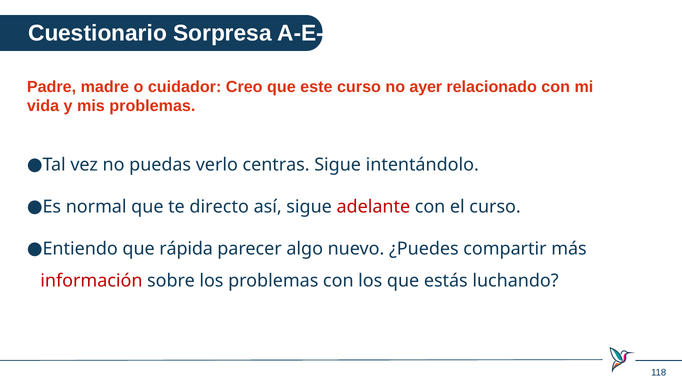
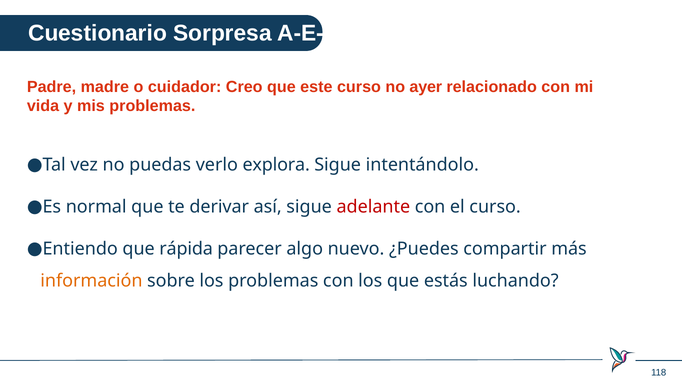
centras: centras -> explora (276, 165)
directo: directo -> derivar (219, 207)
información colour: red -> orange (91, 281)
